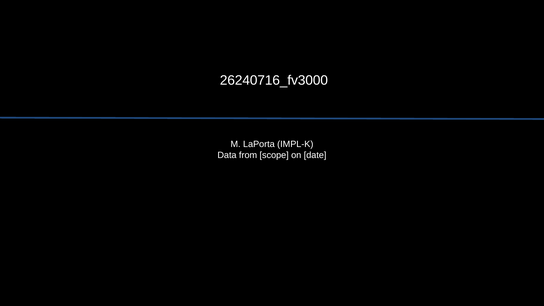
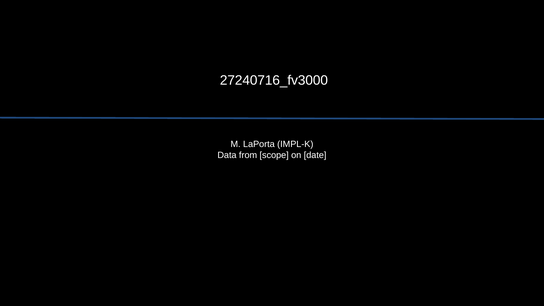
26240716_fv3000: 26240716_fv3000 -> 27240716_fv3000 (274, 80)
